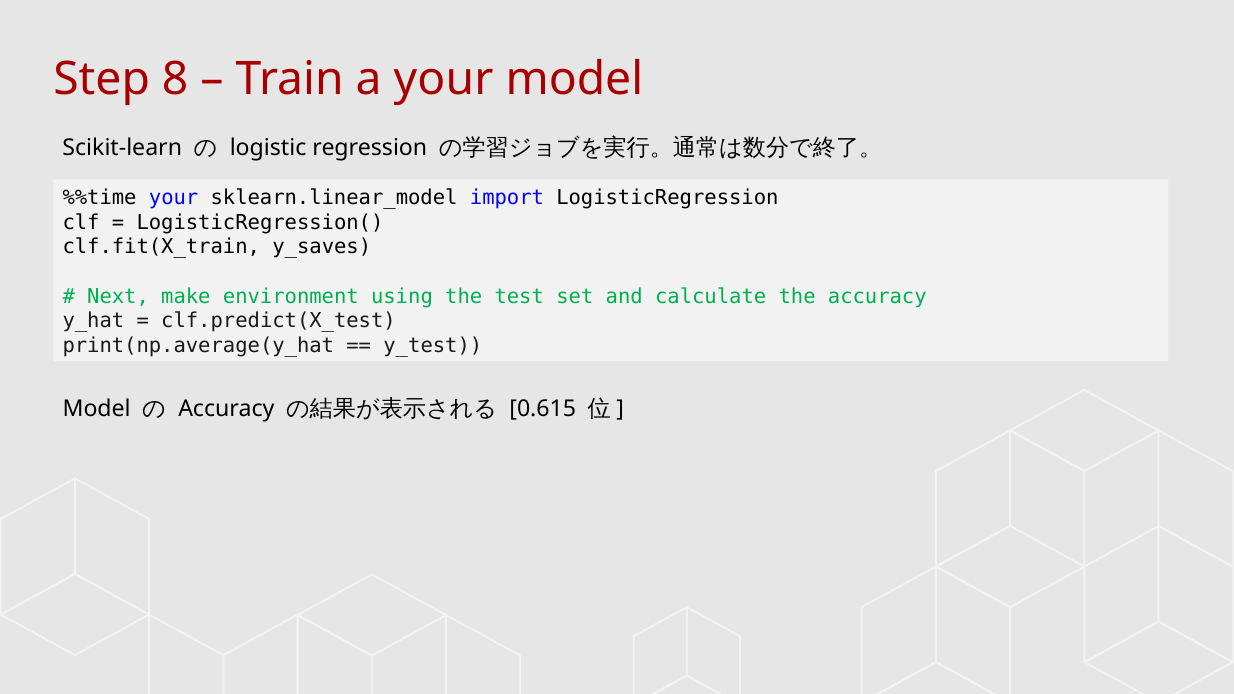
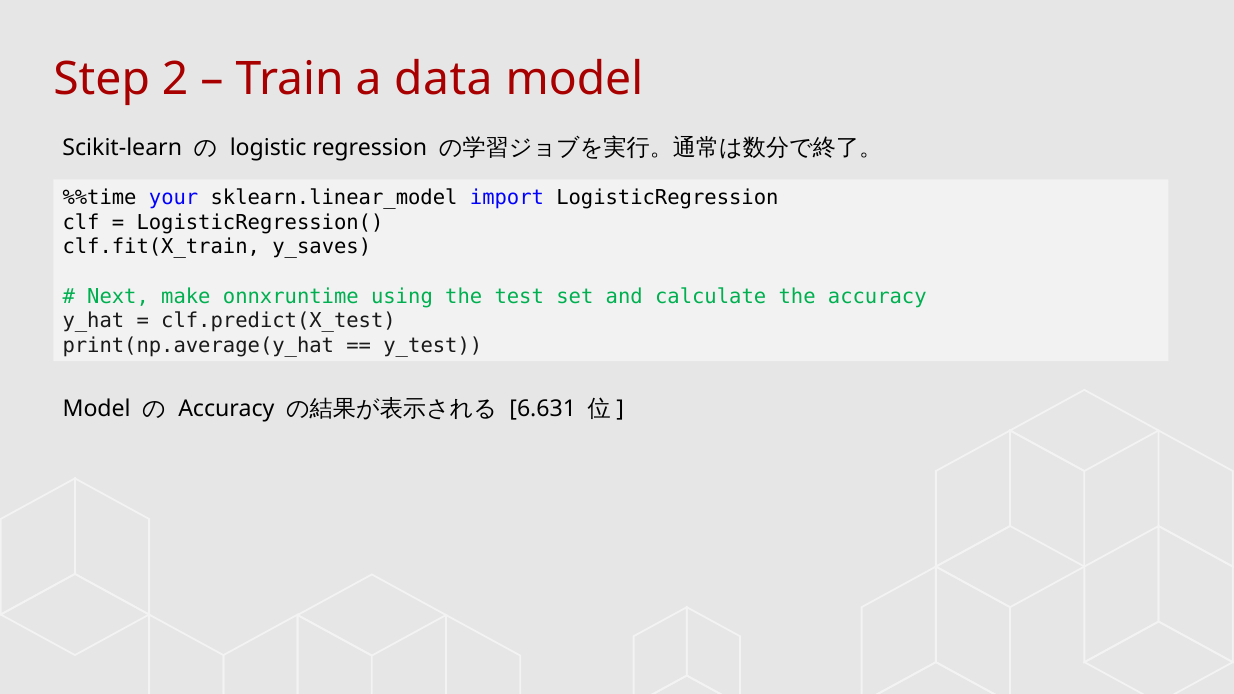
8: 8 -> 2 (175, 79)
a your: your -> data (443, 79)
environment: environment -> onnxruntime (291, 297)
0.615: 0.615 -> 6.631 (543, 408)
